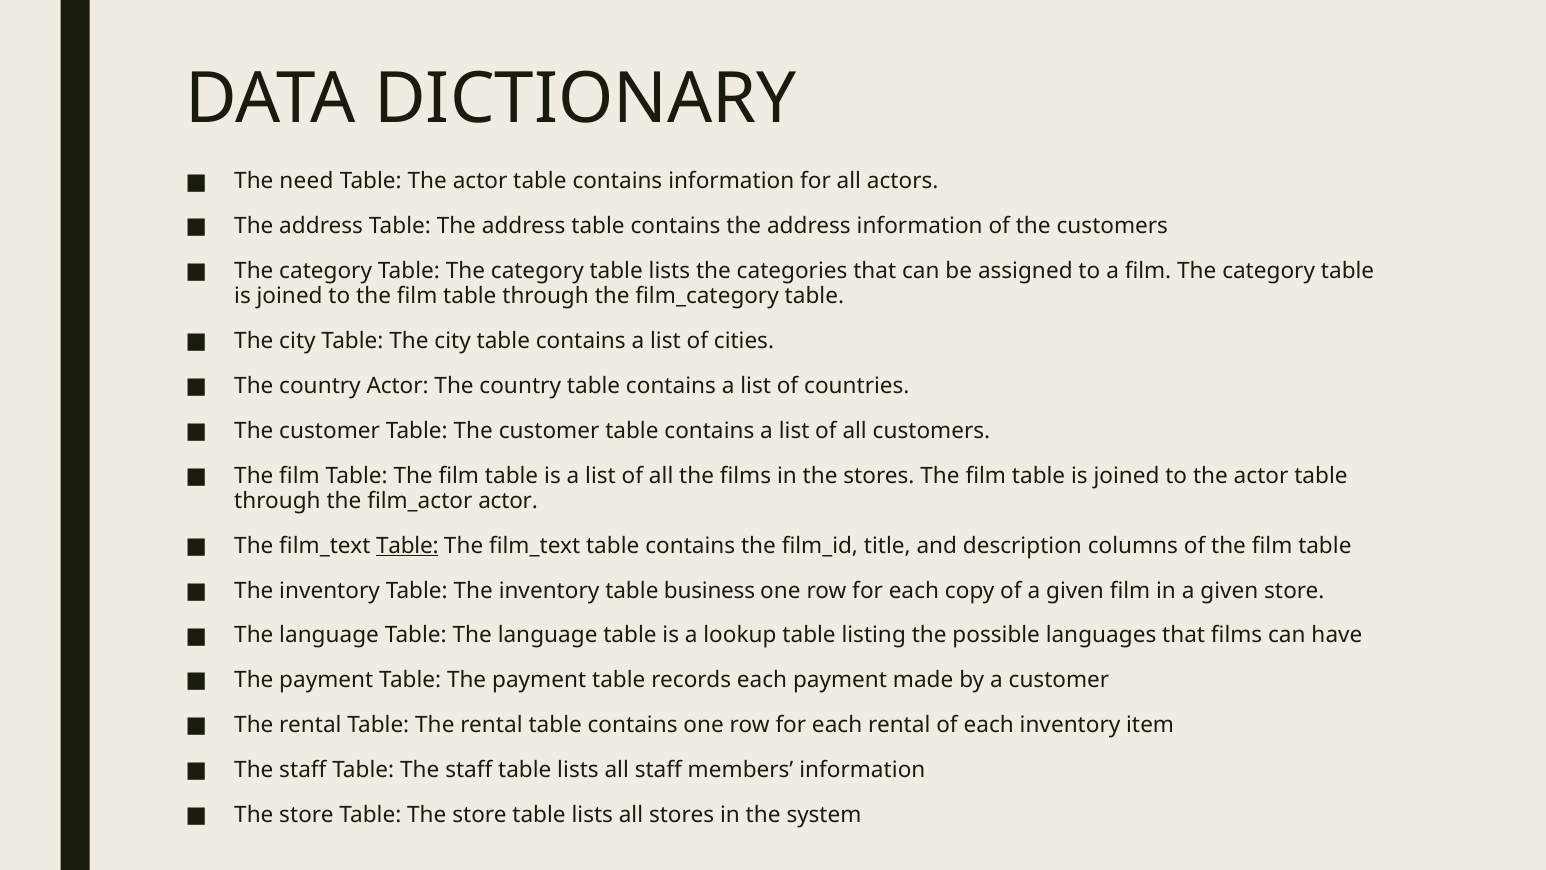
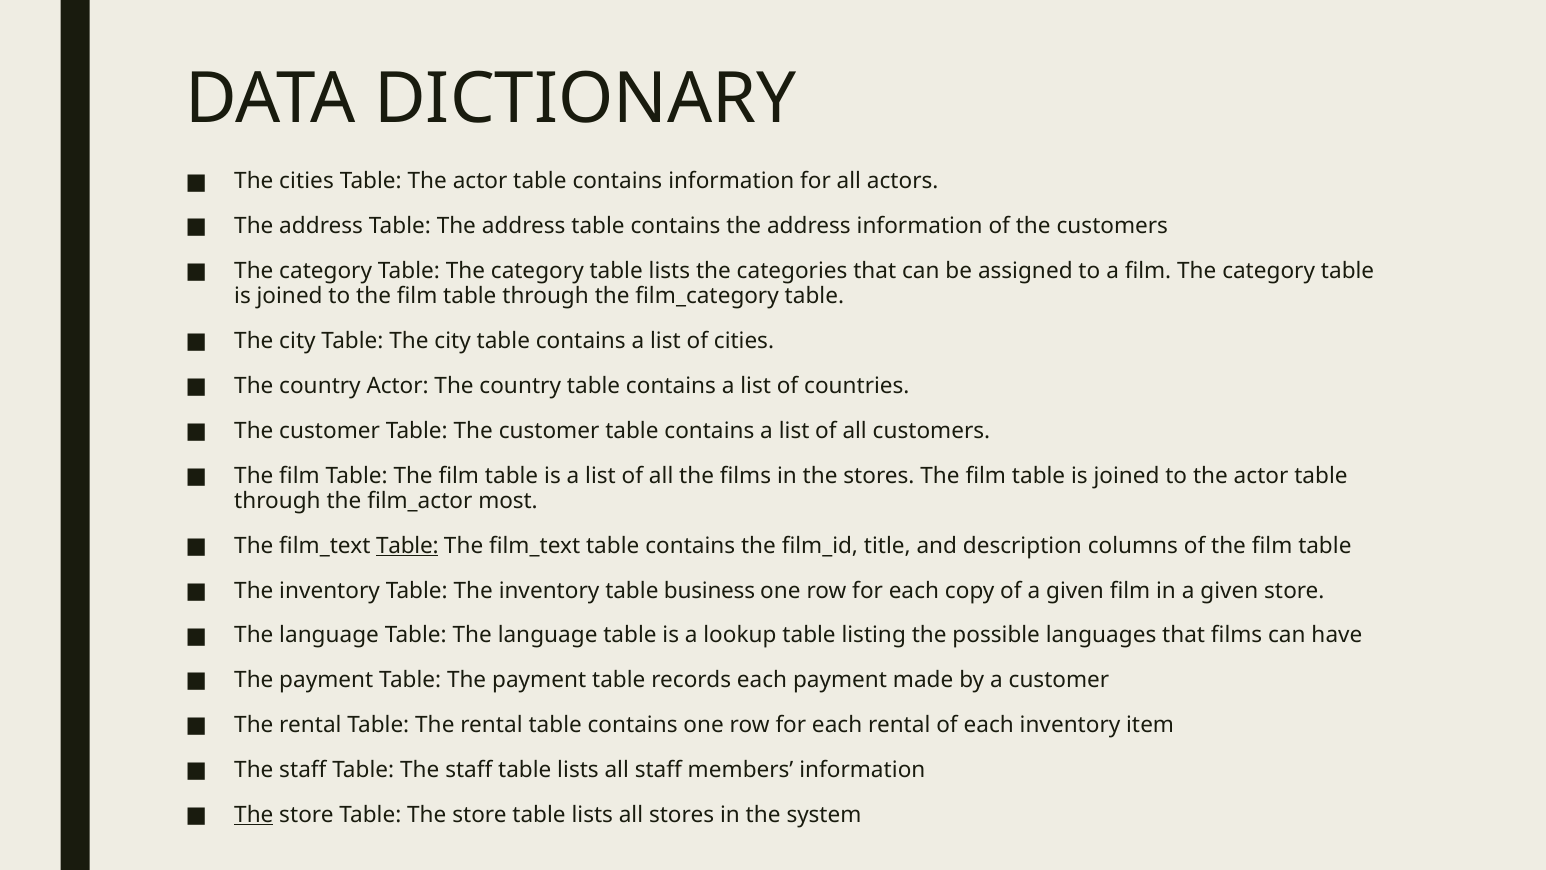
The need: need -> cities (307, 181)
film_actor actor: actor -> most (508, 501)
The underline: none -> present (254, 814)
